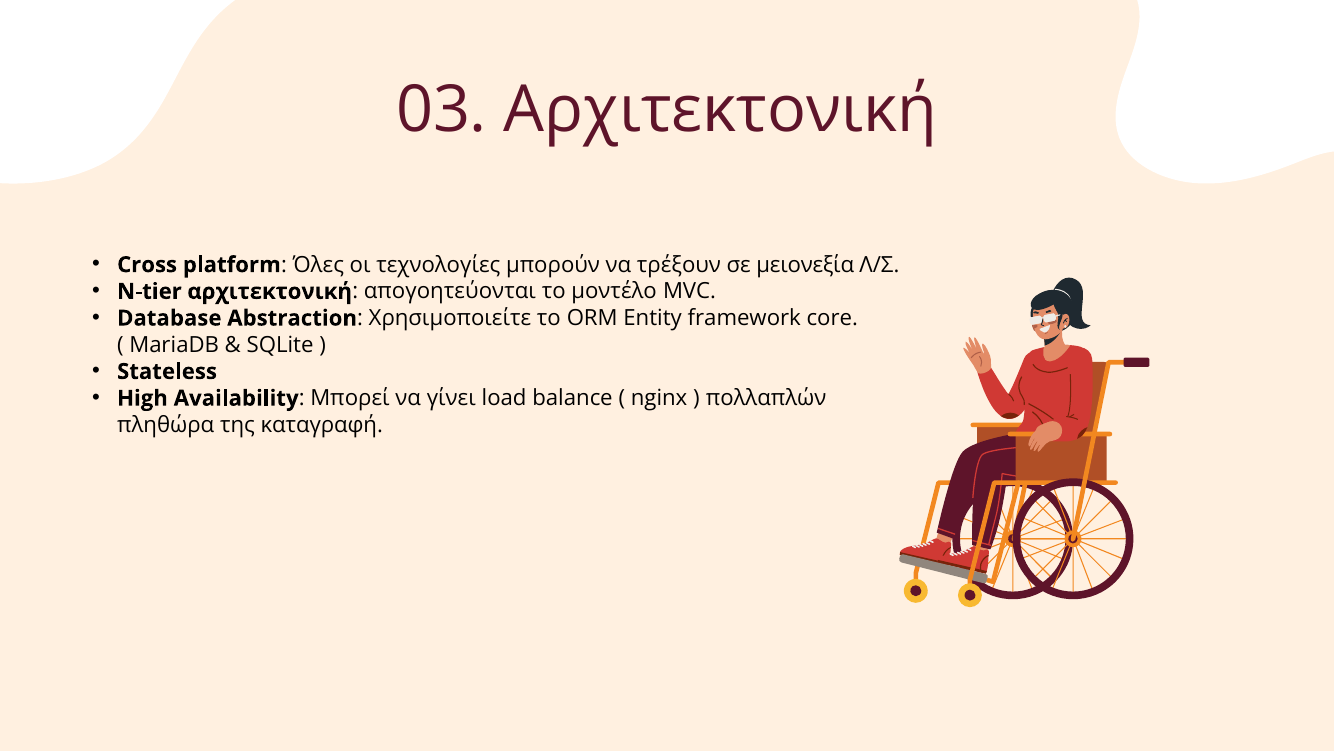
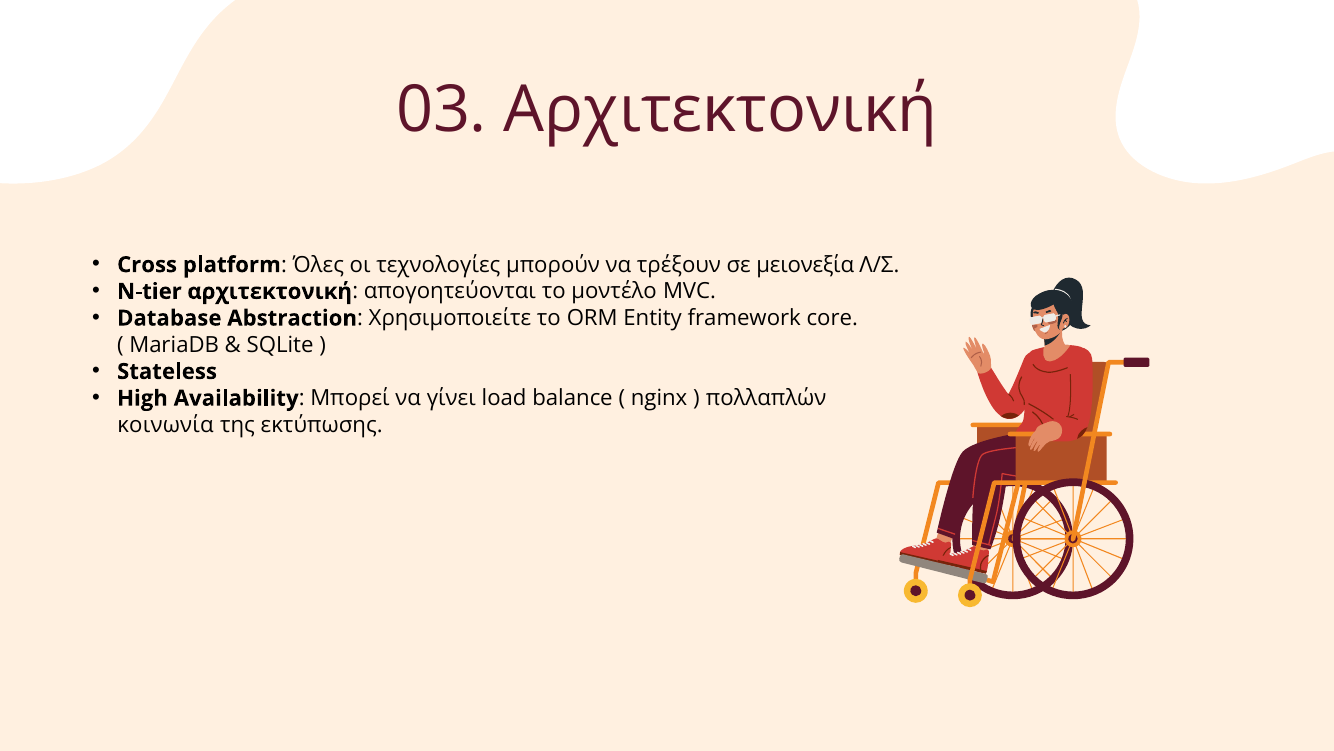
πληθώρα: πληθώρα -> κοινωνία (166, 425)
καταγραφή: καταγραφή -> εκτύπωσης (322, 425)
